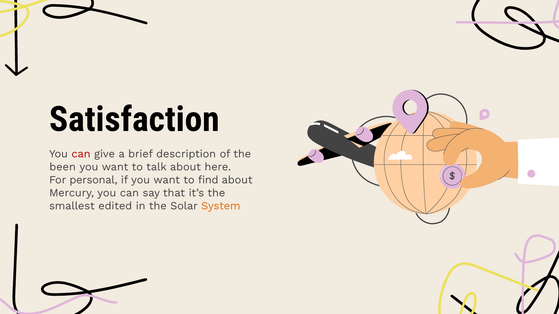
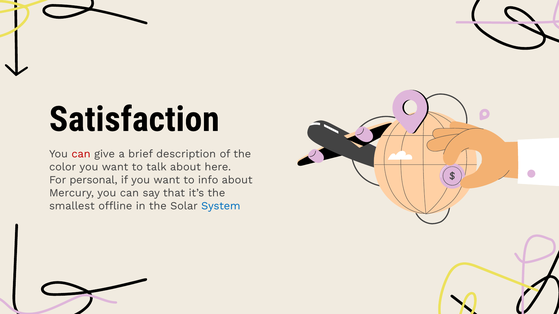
been: been -> color (63, 167)
find: find -> info (208, 180)
edited: edited -> offline (115, 206)
System colour: orange -> blue (221, 206)
